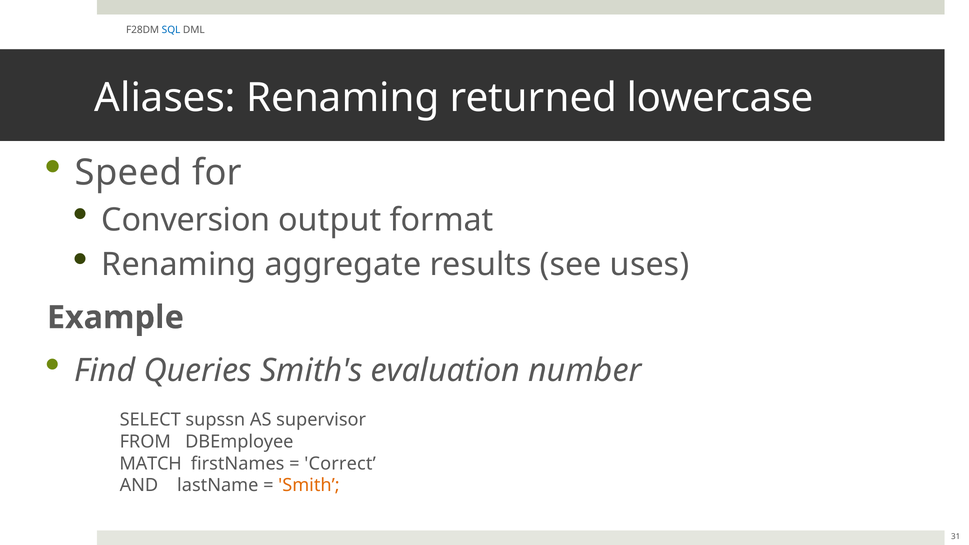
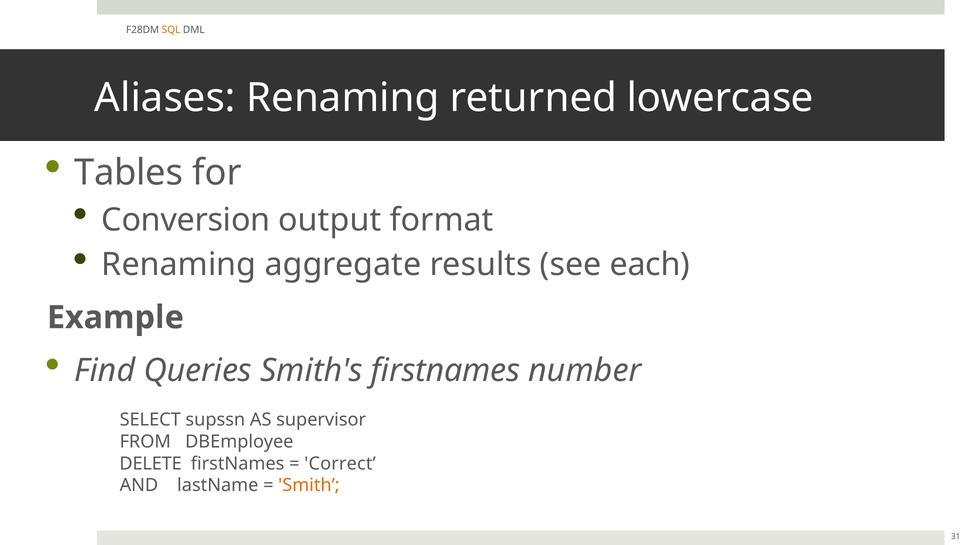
SQL colour: blue -> orange (171, 30)
Speed: Speed -> Tables (129, 173)
uses: uses -> each (650, 265)
Smith's evaluation: evaluation -> firstnames (446, 371)
MATCH: MATCH -> DELETE (151, 464)
